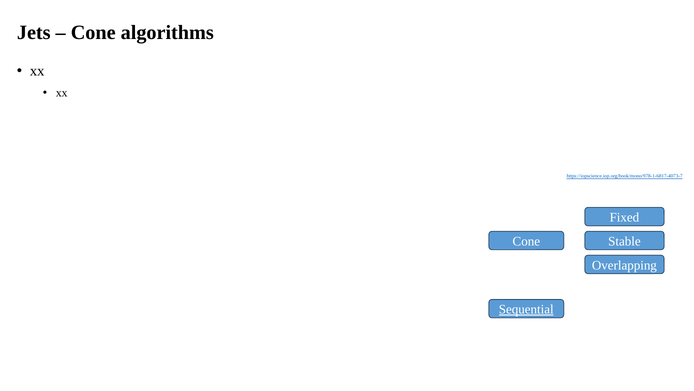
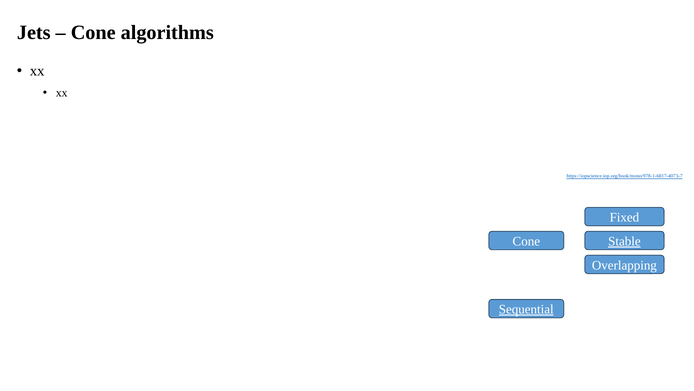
Stable underline: none -> present (624, 241)
